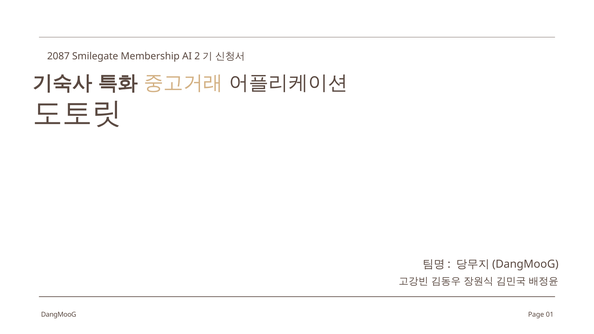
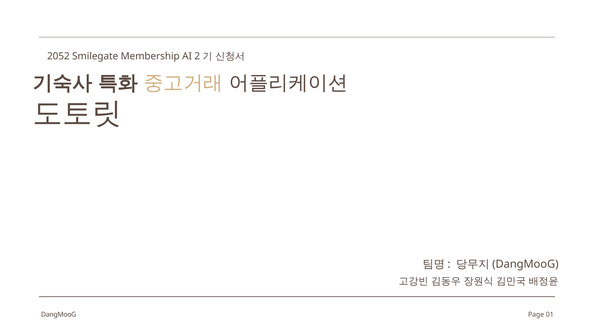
2087: 2087 -> 2052 (58, 56)
